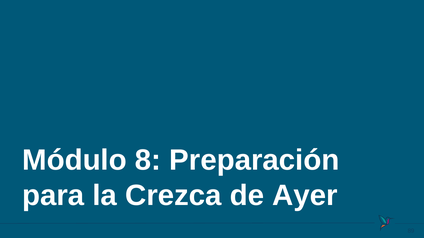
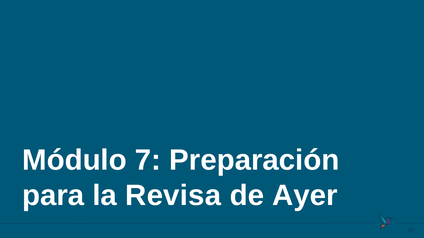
8: 8 -> 7 (148, 160)
Crezca: Crezca -> Revisa (173, 196)
